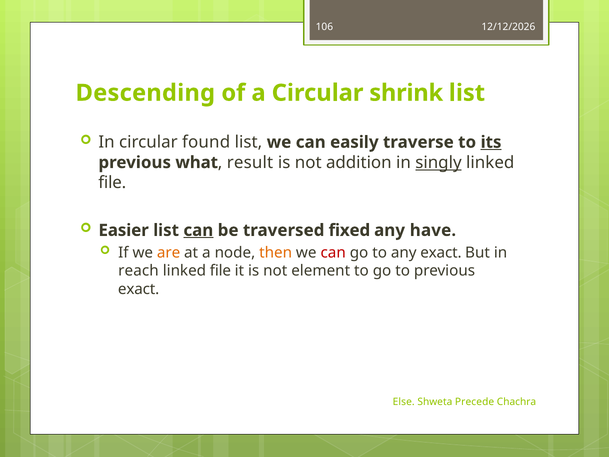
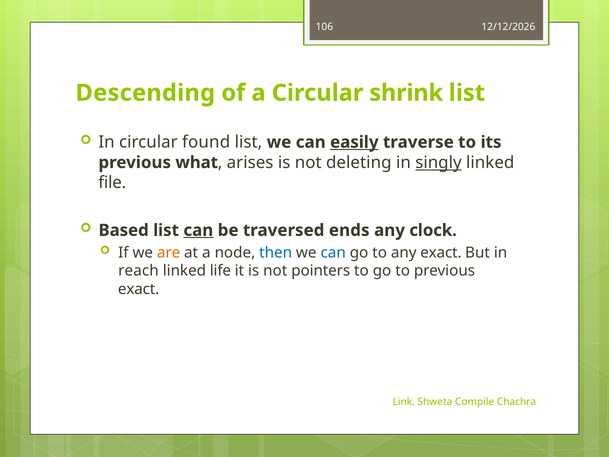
easily underline: none -> present (354, 142)
its underline: present -> none (491, 142)
result: result -> arises (250, 162)
addition: addition -> deleting (359, 162)
Easier: Easier -> Based (124, 230)
fixed: fixed -> ends (349, 230)
have: have -> clock (433, 230)
then colour: orange -> blue (276, 252)
can colour: red -> blue (333, 252)
file: file -> life (220, 271)
element: element -> pointers (321, 271)
Else: Else -> Link (404, 402)
Precede: Precede -> Compile (475, 402)
